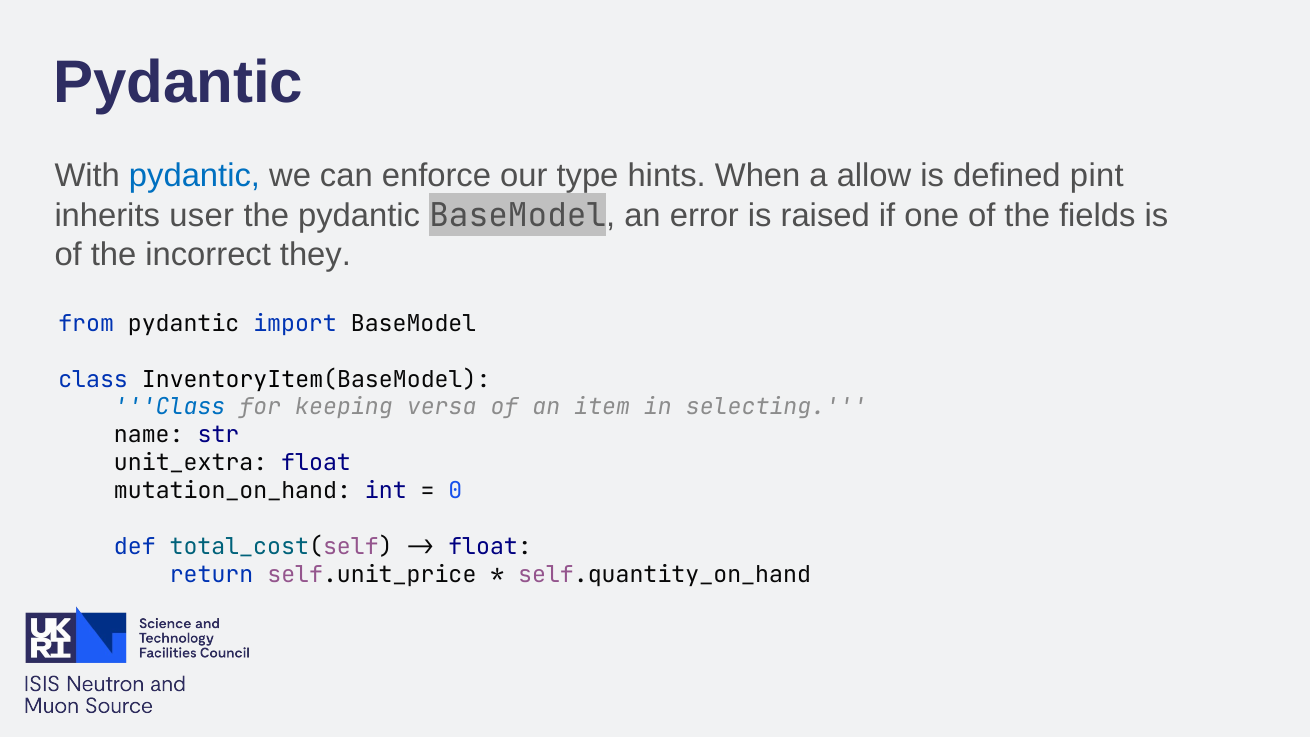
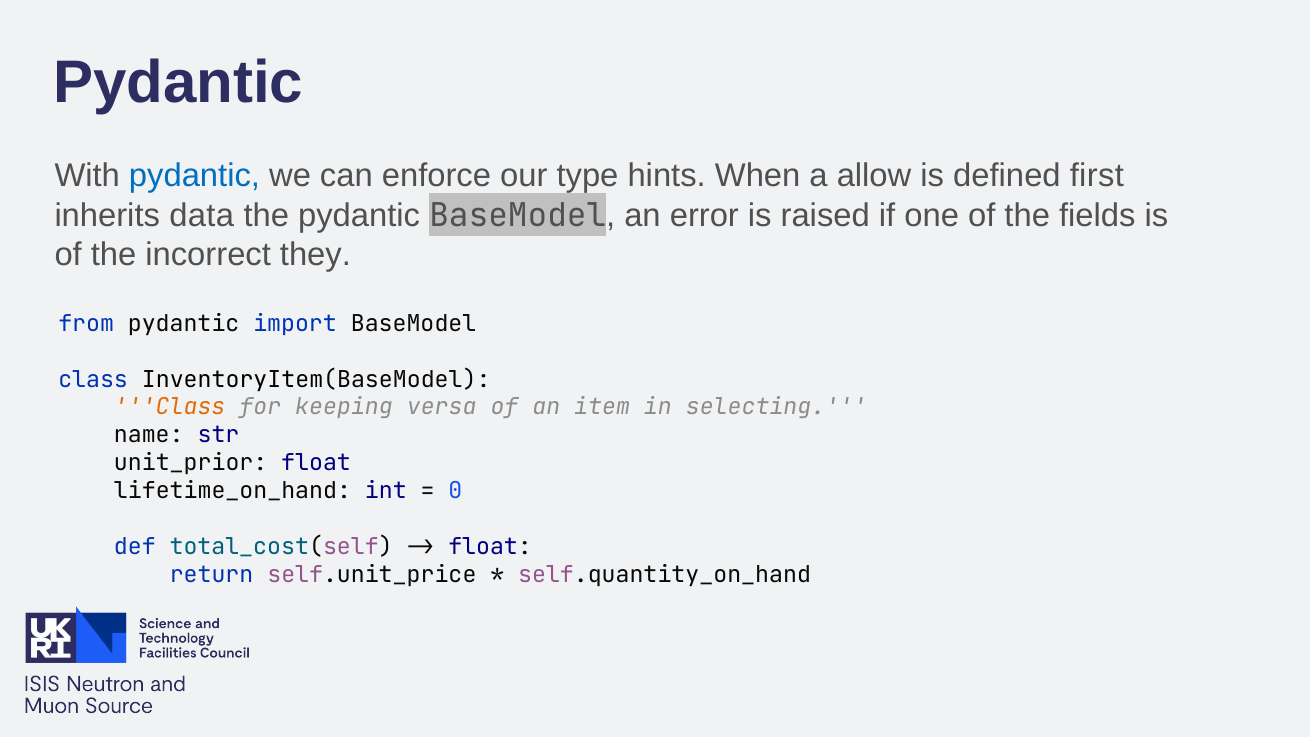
pint: pint -> first (1097, 176)
user: user -> data (202, 215)
Class colour: blue -> orange (170, 407)
unit_extra: unit_extra -> unit_prior (191, 463)
mutation_on_hand: mutation_on_hand -> lifetime_on_hand (232, 491)
